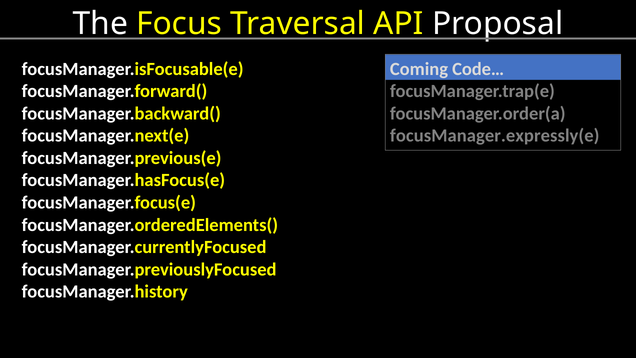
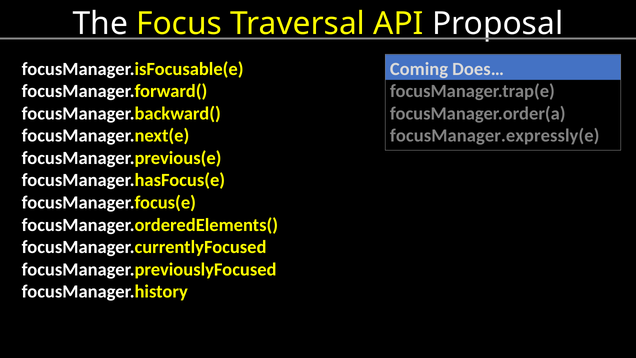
Code…: Code… -> Does… (478, 69)
